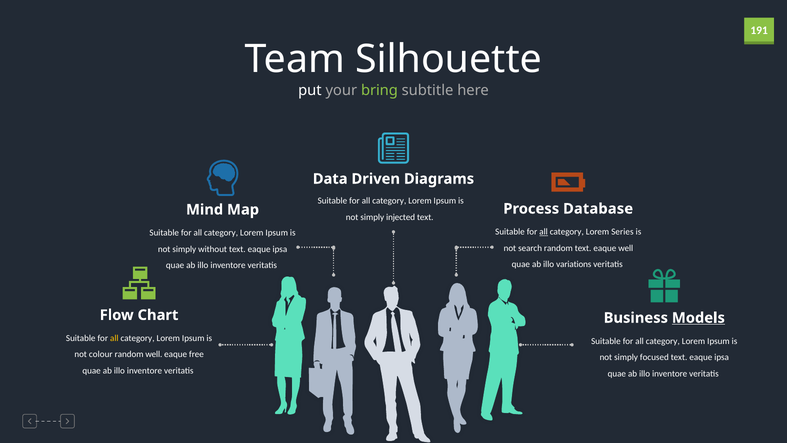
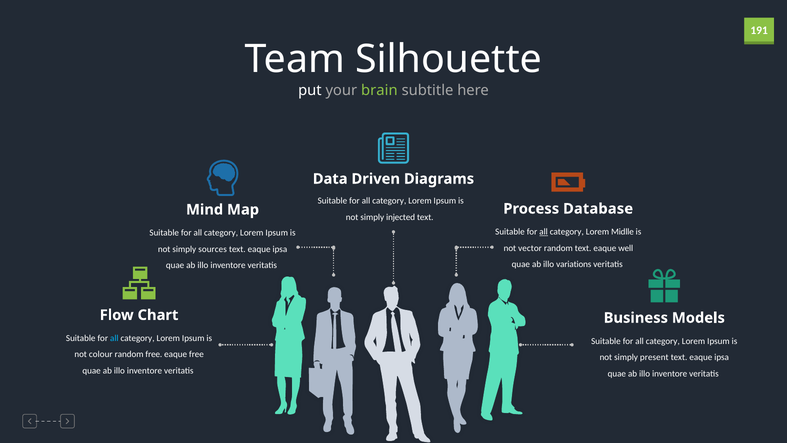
bring: bring -> brain (379, 90)
Series: Series -> Midlle (622, 232)
search: search -> vector (530, 248)
without: without -> sources (213, 249)
Models underline: present -> none (698, 318)
all colour: yellow -> light blue (114, 338)
random well: well -> free (154, 354)
focused: focused -> present (654, 357)
